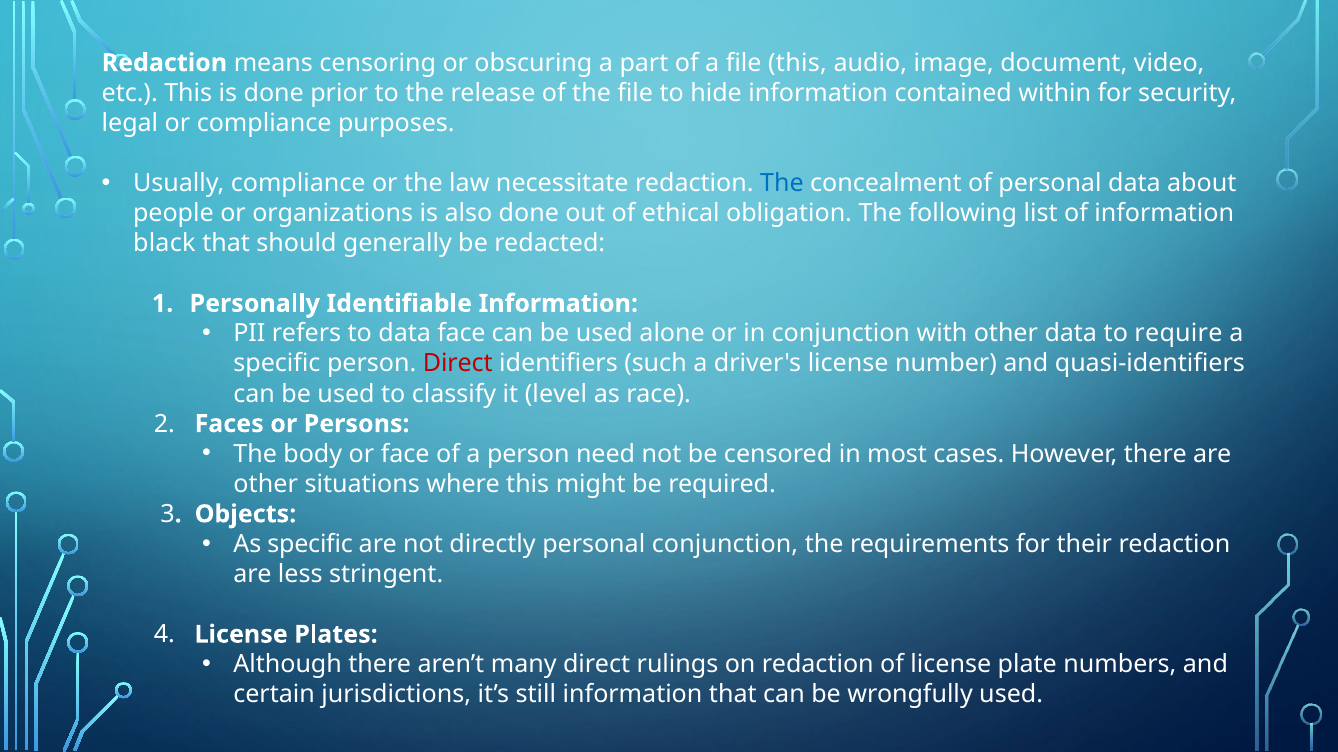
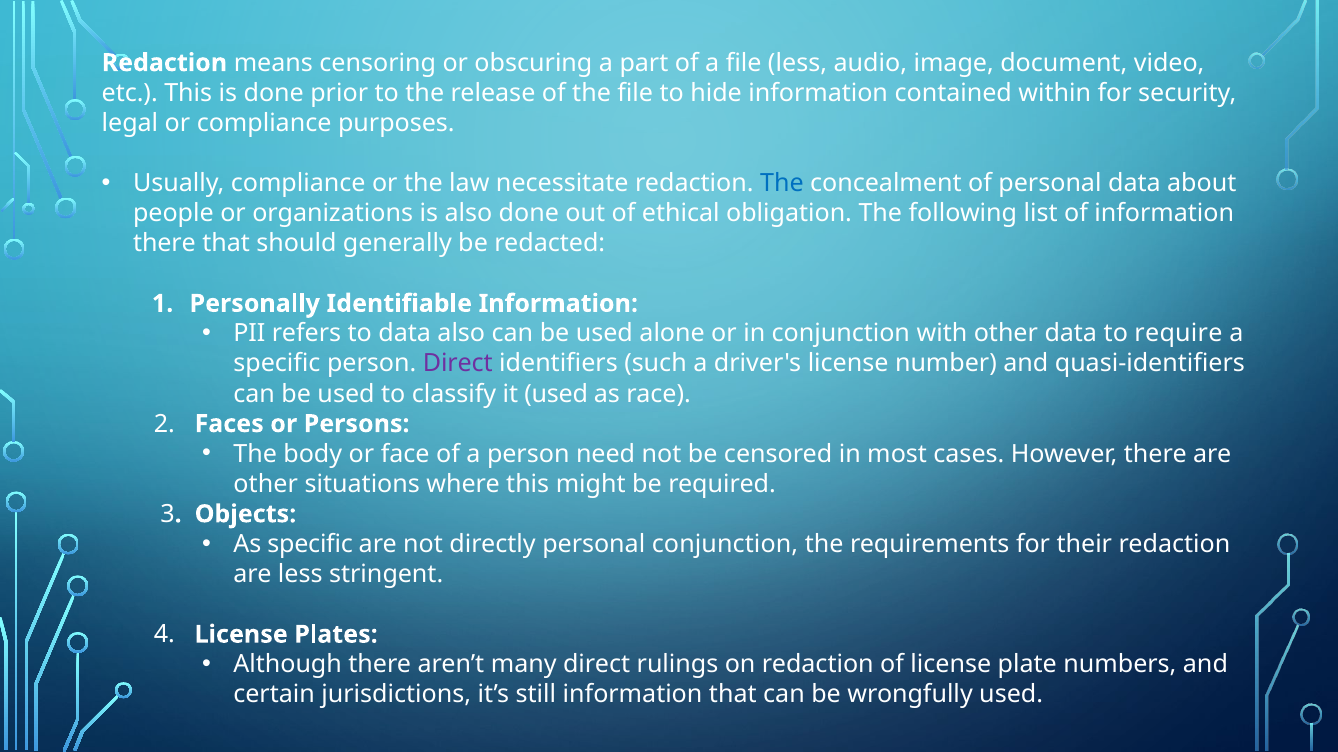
file this: this -> less (798, 63)
black: black -> there (164, 244)
data face: face -> also (461, 334)
Direct colour: red -> purple (458, 364)
it level: level -> used (556, 394)
